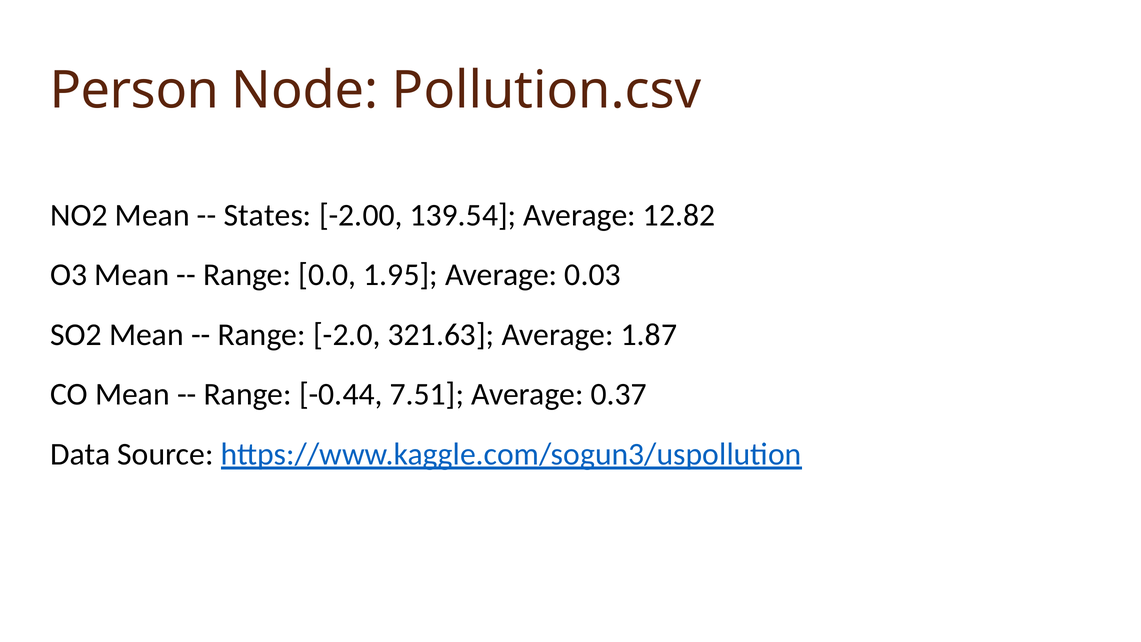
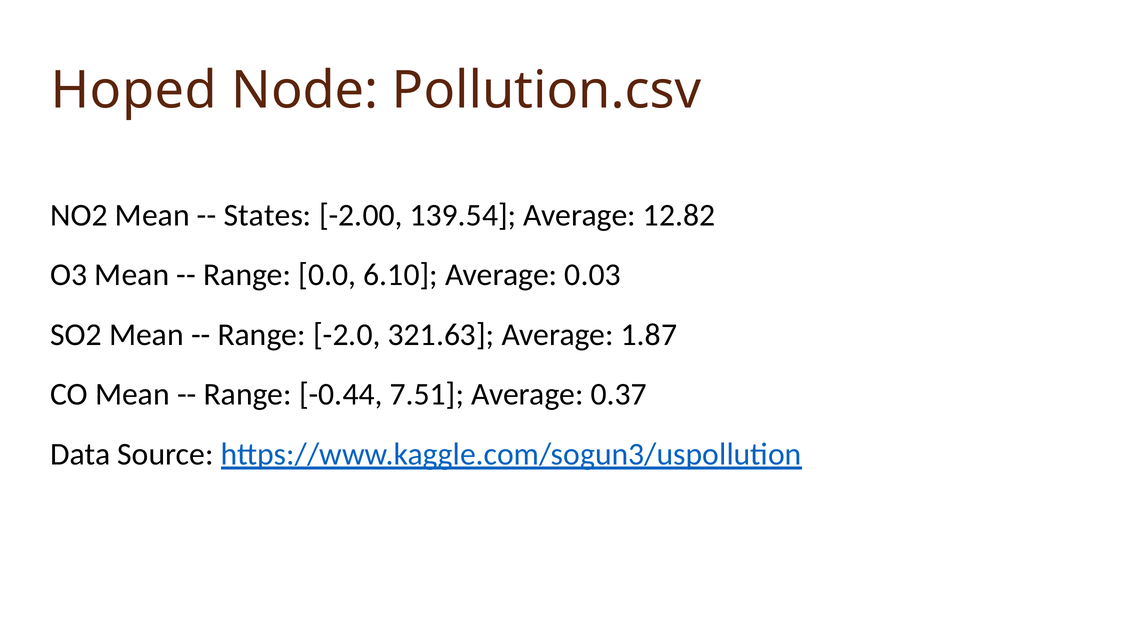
Person: Person -> Hoped (134, 91)
1.95: 1.95 -> 6.10 (401, 275)
